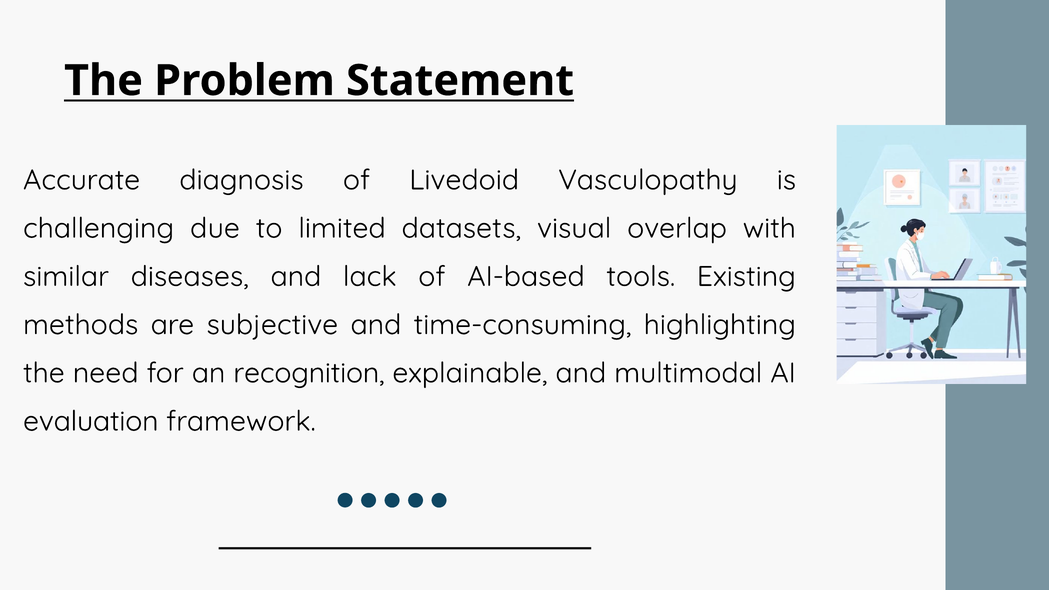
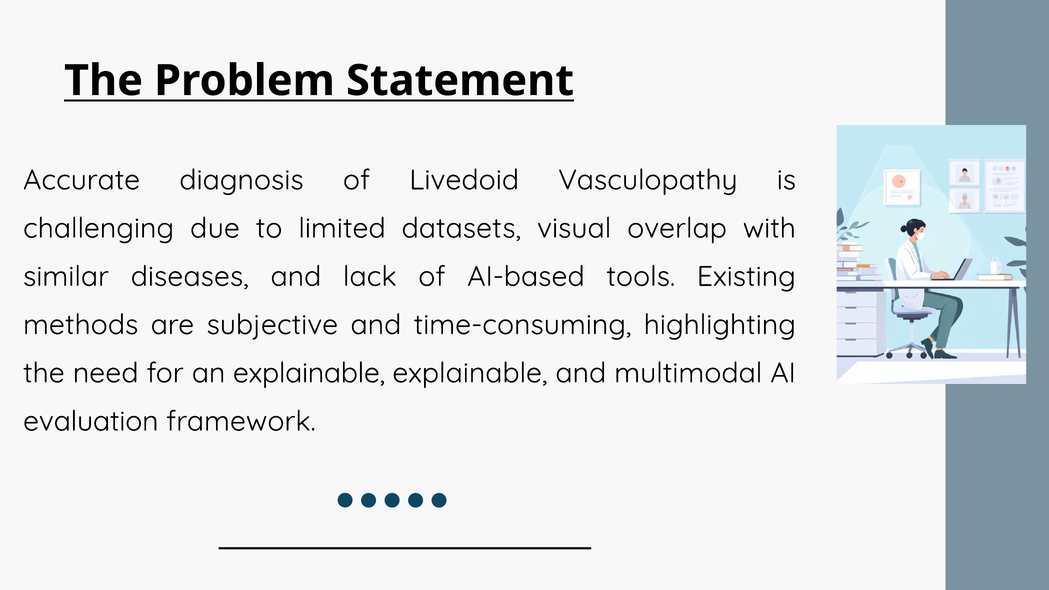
an recognition: recognition -> explainable (309, 373)
